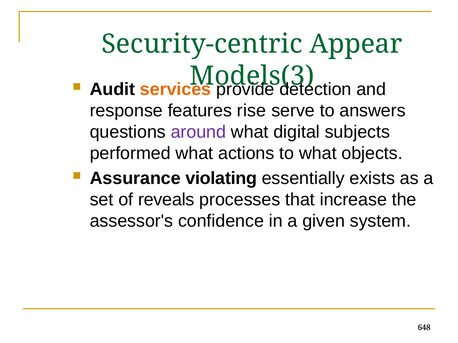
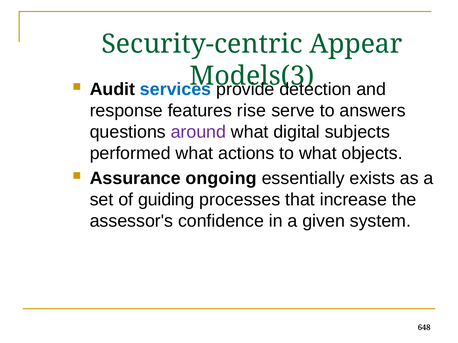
services colour: orange -> blue (176, 89)
violating: violating -> ongoing (221, 178)
reveals: reveals -> guiding (166, 200)
